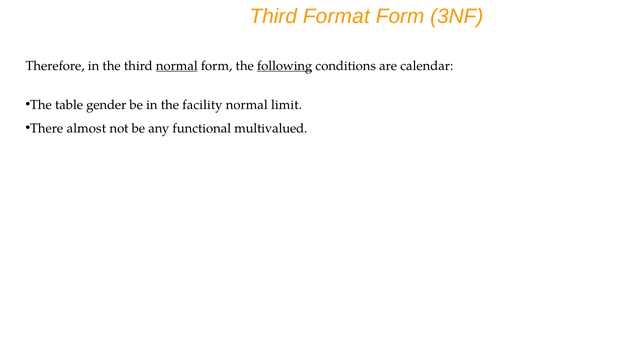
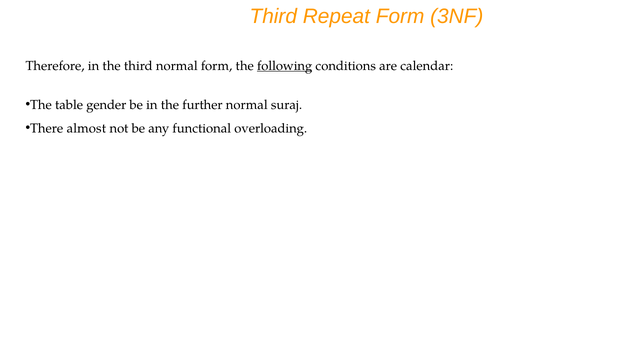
Format: Format -> Repeat (336, 16)
normal underline: present -> none (177, 66)
facility: facility -> further (202, 105)
limit: limit -> suraj (287, 105)
multivalued: multivalued -> overloading (271, 128)
